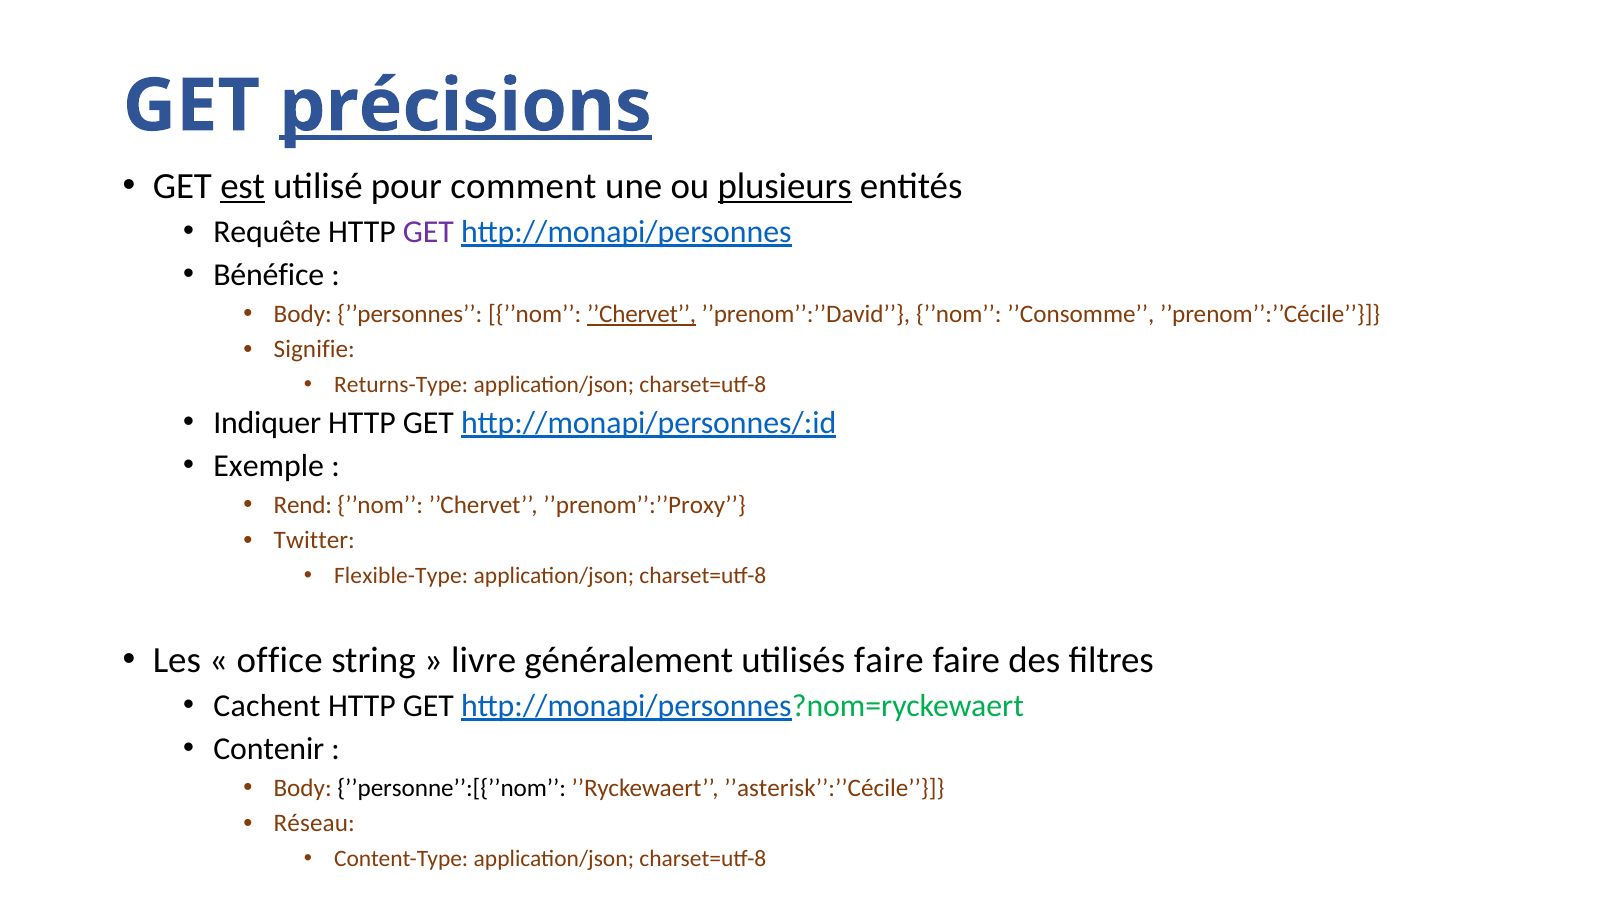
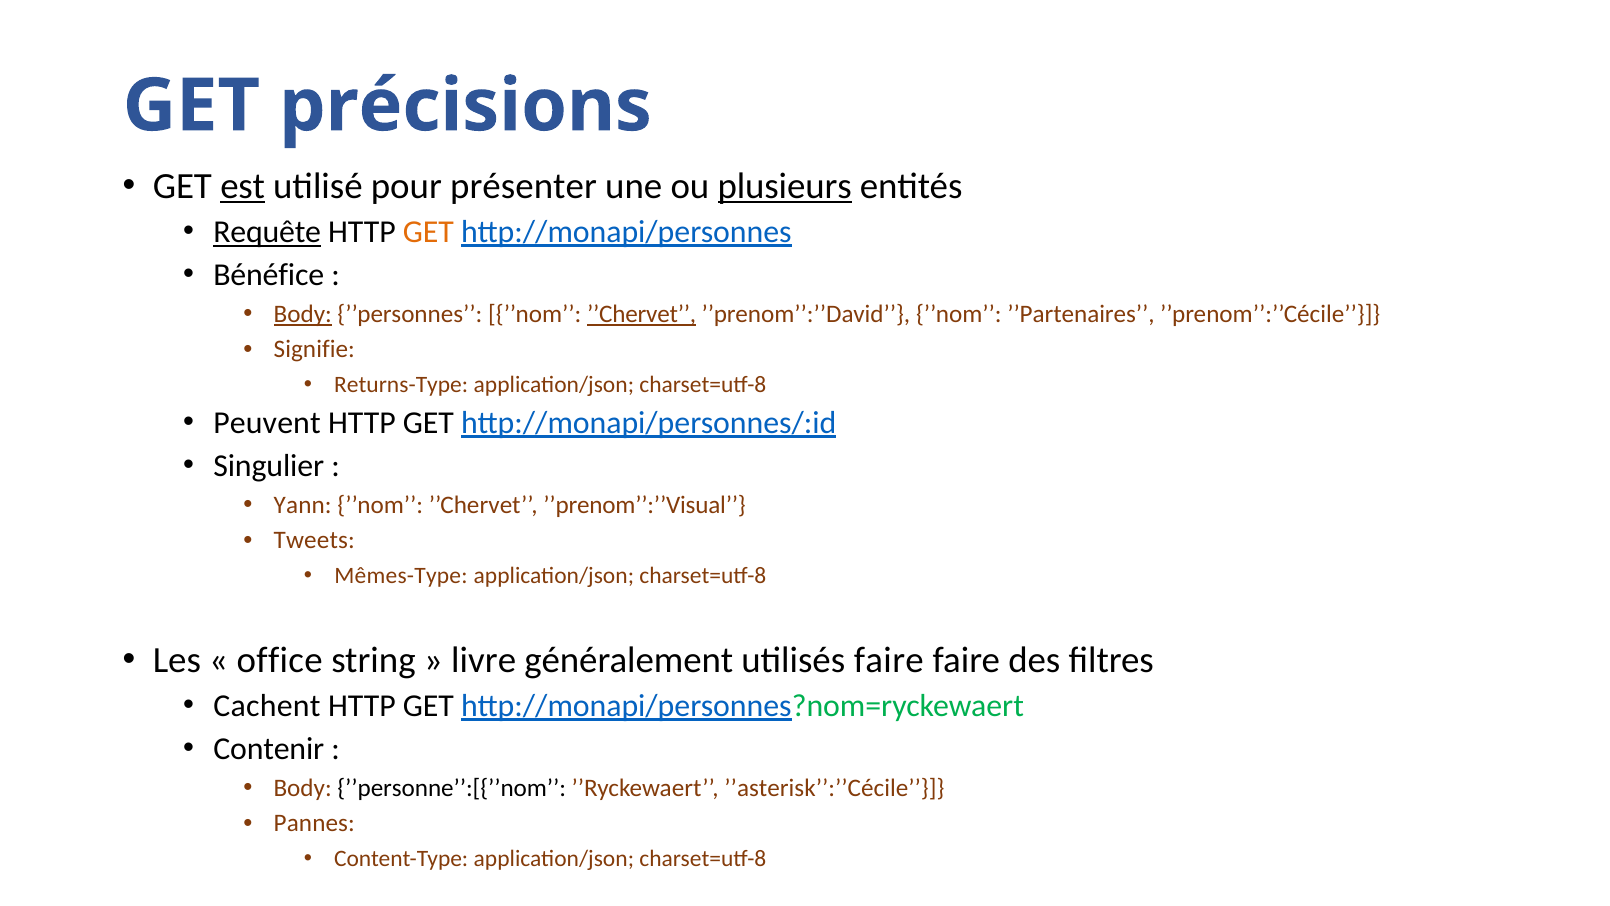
précisions underline: present -> none (466, 106)
comment: comment -> présenter (523, 186)
Requête underline: none -> present (267, 232)
GET colour: purple -> orange (428, 232)
Body underline: none -> present (303, 314)
’’Consomme: ’’Consomme -> ’’Partenaires (1081, 314)
Indiquer: Indiquer -> Peuvent (267, 423)
Exemple: Exemple -> Singulier (269, 466)
Rend: Rend -> Yann (303, 505)
’’prenom’’:’’Proxy: ’’prenom’’:’’Proxy -> ’’prenom’’:’’Visual (645, 505)
Twitter: Twitter -> Tweets (314, 540)
Flexible-Type: Flexible-Type -> Mêmes-Type (401, 575)
Réseau: Réseau -> Pannes (314, 823)
